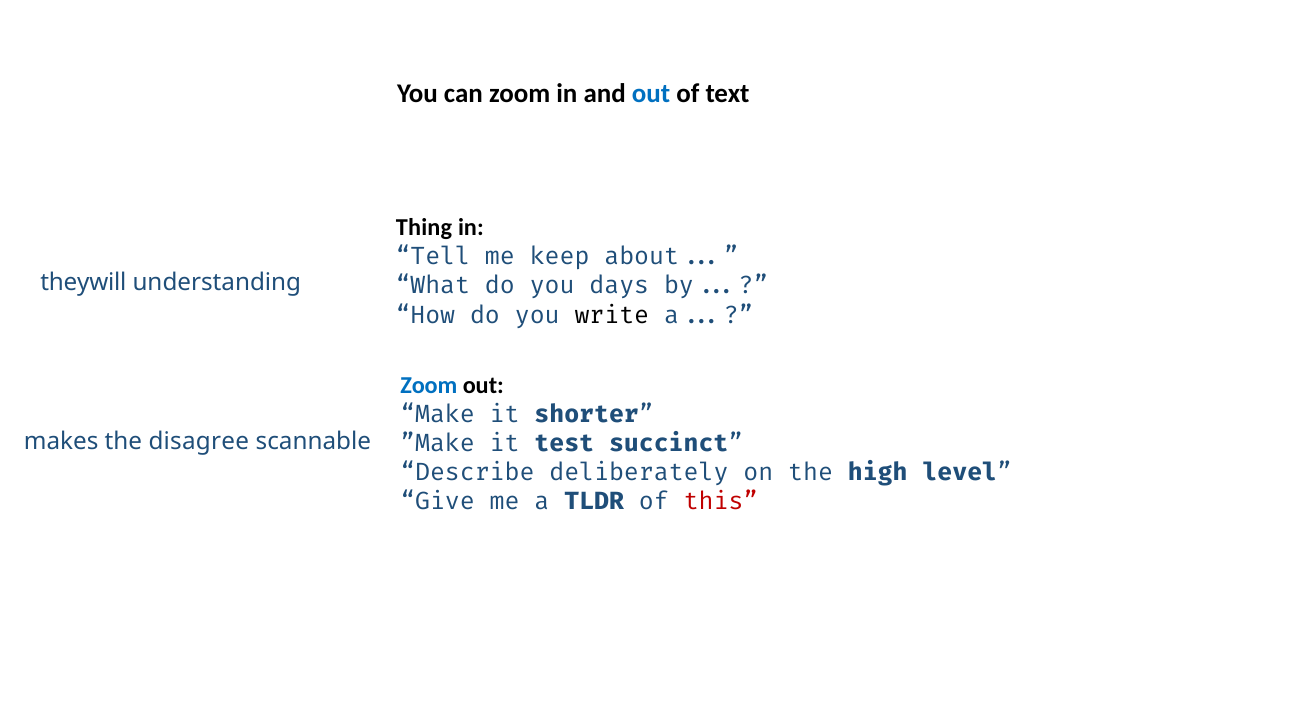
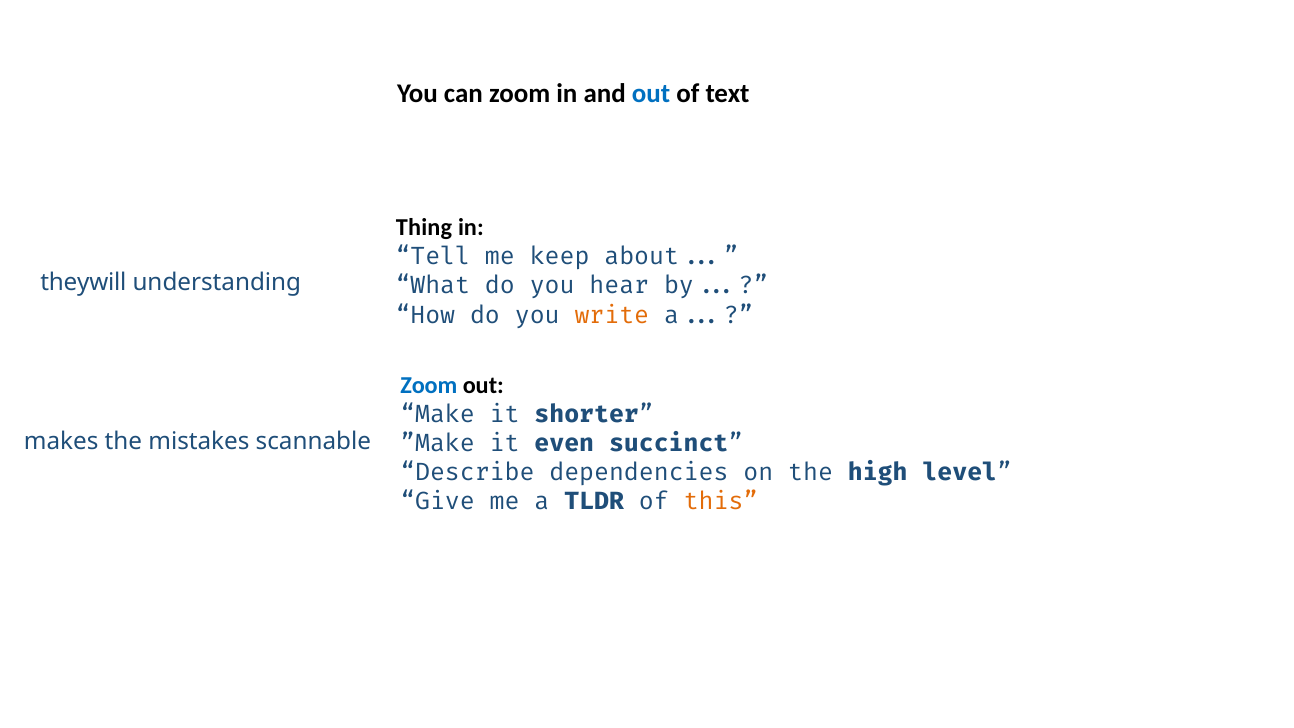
days: days -> hear (619, 286)
write colour: black -> orange (612, 315)
test: test -> even (564, 443)
disagree: disagree -> mistakes (199, 441)
deliberately: deliberately -> dependencies (639, 472)
this colour: red -> orange (721, 501)
